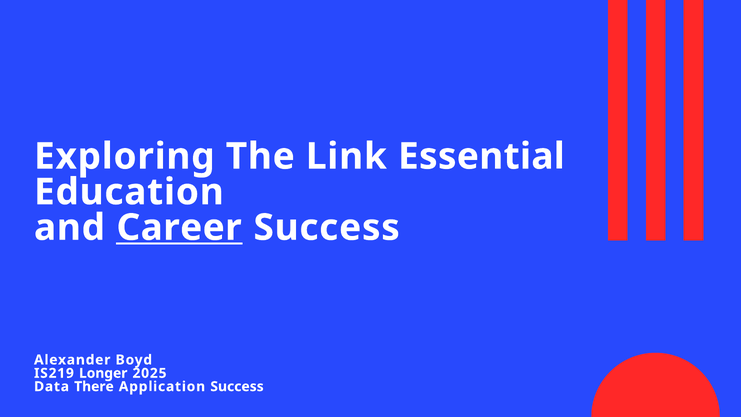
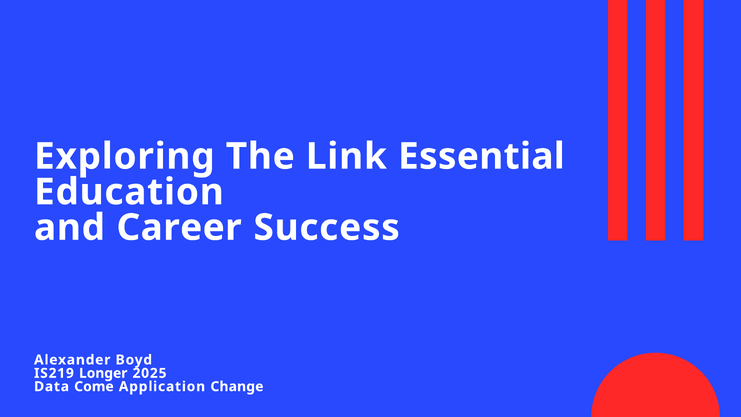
Career underline: present -> none (179, 228)
There: There -> Come (94, 386)
Application Success: Success -> Change (237, 386)
